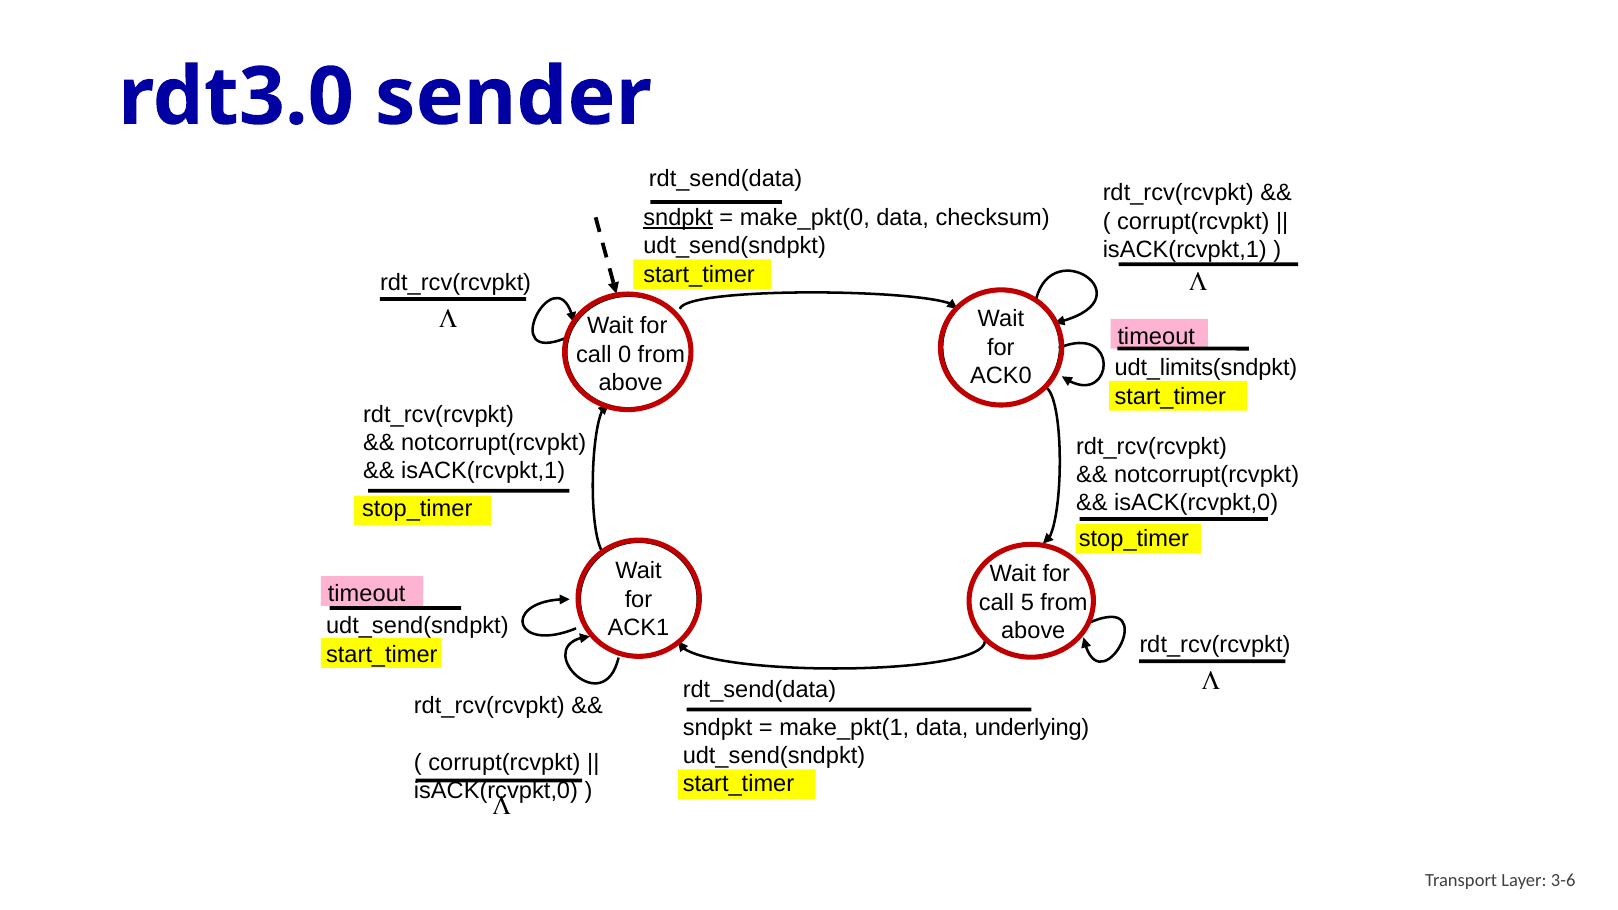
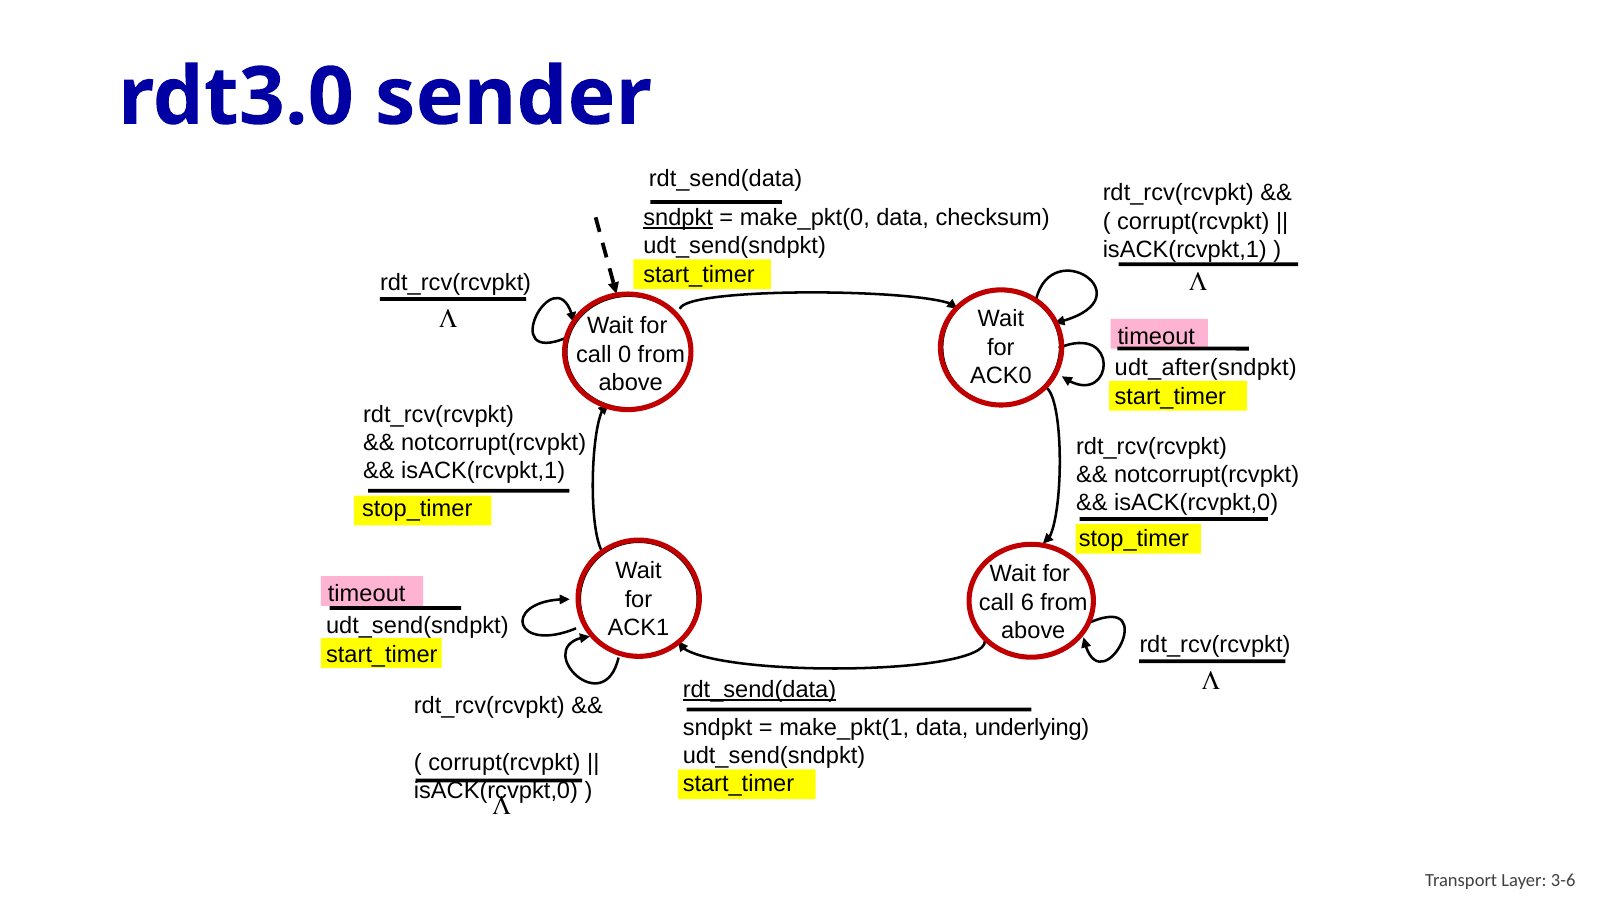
udt_limits(sndpkt: udt_limits(sndpkt -> udt_after(sndpkt (1206, 368)
5: 5 -> 6 (1027, 602)
rdt_send(data underline: none -> present (759, 690)
